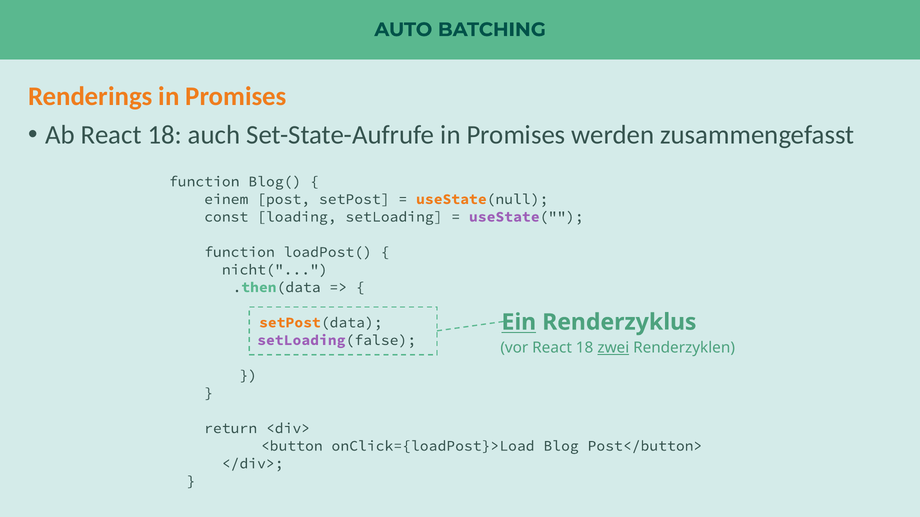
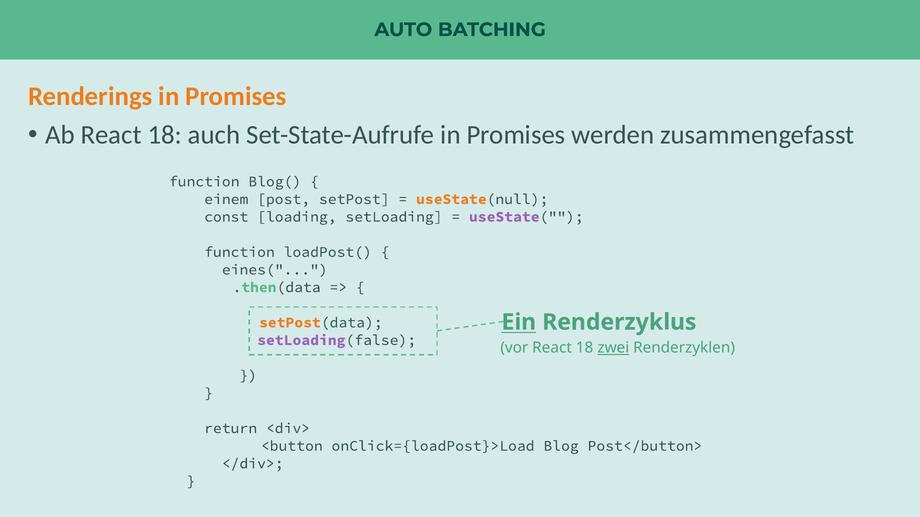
nicht(: nicht( -> eines( (275, 270)
